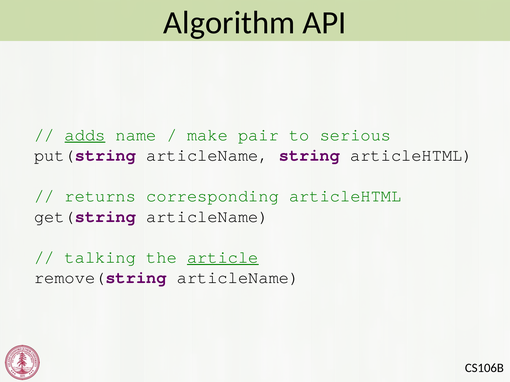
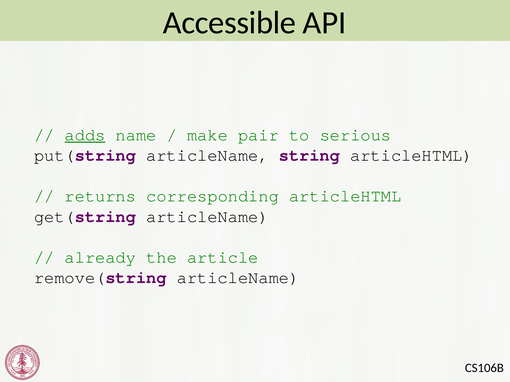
Algorithm: Algorithm -> Accessible (229, 23)
talking: talking -> already (100, 257)
article underline: present -> none (223, 257)
